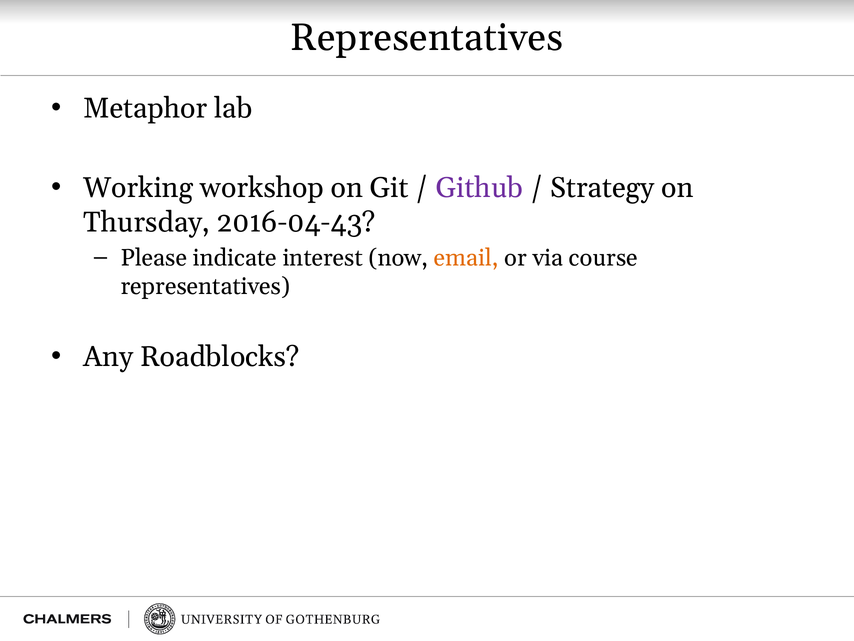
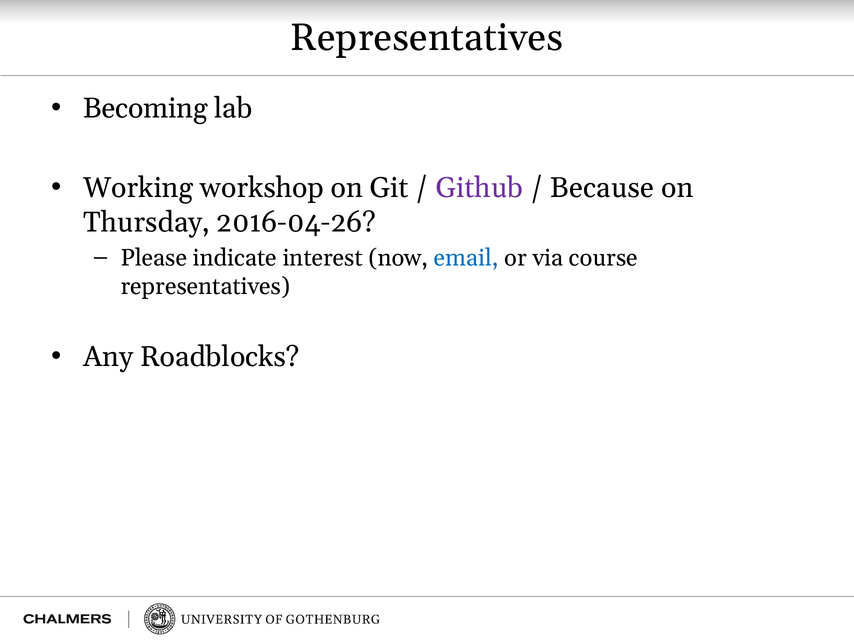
Metaphor: Metaphor -> Becoming (145, 108)
Strategy: Strategy -> Because (602, 188)
2016-04-43: 2016-04-43 -> 2016-04-26 (296, 222)
email colour: orange -> blue (466, 258)
